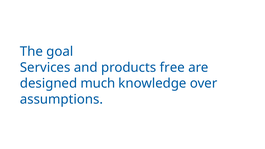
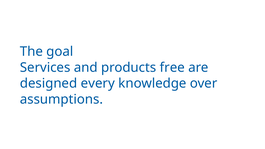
much: much -> every (98, 83)
